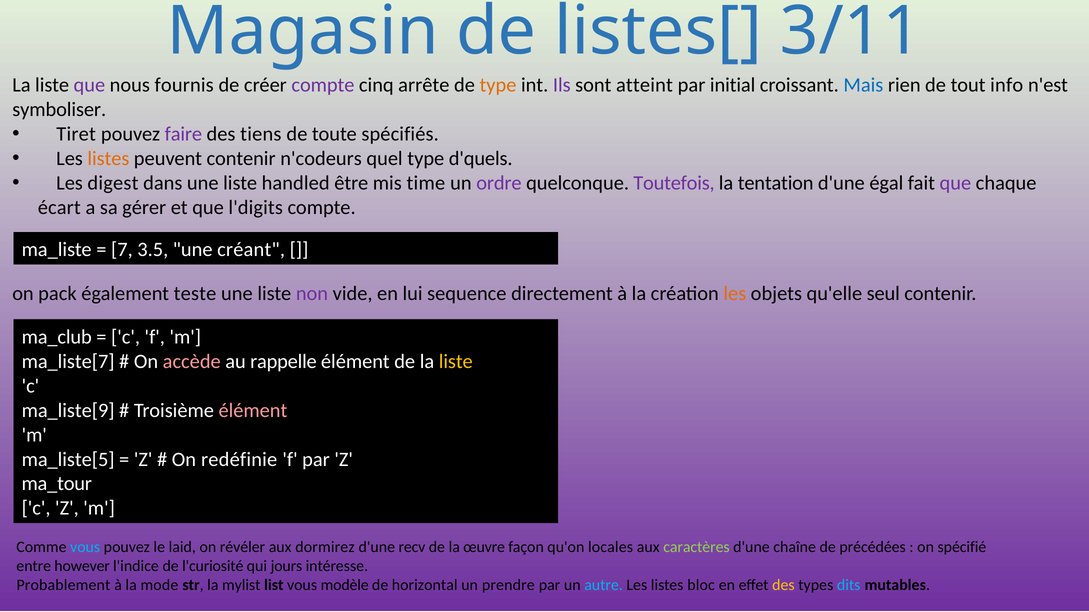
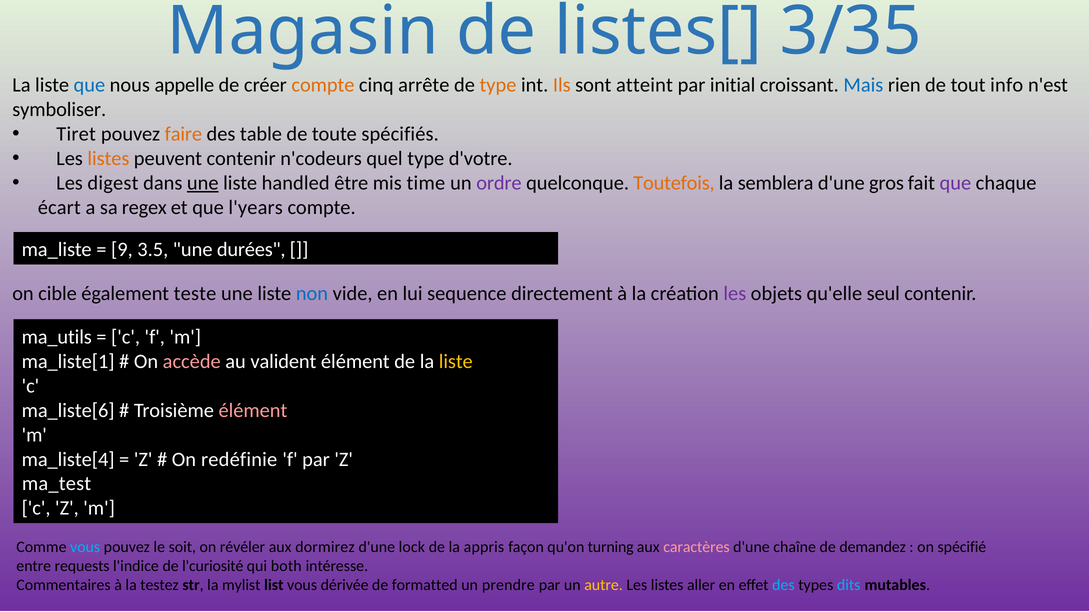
3/11: 3/11 -> 3/35 (851, 31)
que colour: purple -> blue (89, 85)
fournis: fournis -> appelle (184, 85)
compte colour: purple -> orange (323, 85)
Ils colour: purple -> orange (562, 85)
faire colour: purple -> orange (183, 134)
tiens: tiens -> table (261, 134)
d'quels: d'quels -> d'votre (481, 159)
une underline: none -> present (203, 183)
Toutefois colour: purple -> orange (674, 183)
tentation: tentation -> semblera (776, 183)
égal: égal -> gros (886, 183)
gérer: gérer -> regex (144, 208)
l'digits: l'digits -> l'years (256, 208)
7: 7 -> 9 (122, 250)
créant: créant -> durées (251, 250)
pack: pack -> cible (58, 294)
non colour: purple -> blue (312, 294)
les colour: orange -> purple (735, 294)
ma_club: ma_club -> ma_utils (57, 337)
ma_liste[7: ma_liste[7 -> ma_liste[1 (68, 362)
rappelle: rappelle -> valident (283, 362)
ma_liste[9: ma_liste[9 -> ma_liste[6 (68, 411)
ma_liste[5: ma_liste[5 -> ma_liste[4 (68, 460)
ma_tour: ma_tour -> ma_test (57, 484)
laid: laid -> soit (182, 547)
recv: recv -> lock (412, 547)
œuvre: œuvre -> appris (484, 547)
locales: locales -> turning (611, 547)
caractères colour: light green -> pink (696, 547)
précédées: précédées -> demandez (873, 547)
however: however -> requests (82, 567)
jours: jours -> both (286, 567)
Probablement: Probablement -> Commentaires (64, 586)
mode: mode -> testez (160, 586)
modèle: modèle -> dérivée (345, 586)
horizontal: horizontal -> formatted (425, 586)
autre colour: light blue -> yellow (604, 586)
bloc: bloc -> aller (701, 586)
des colour: yellow -> light blue (783, 586)
